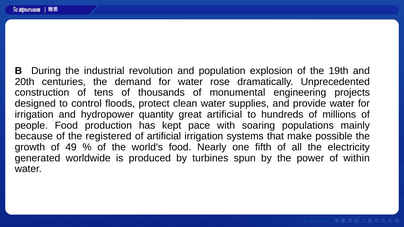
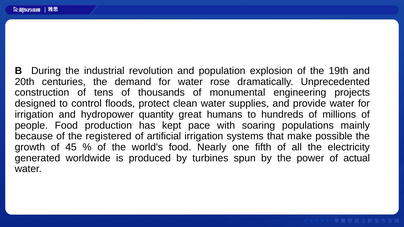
great artificial: artificial -> humans (225, 115)
49: 49 -> 45 (71, 147)
within: within -> actual (357, 158)
